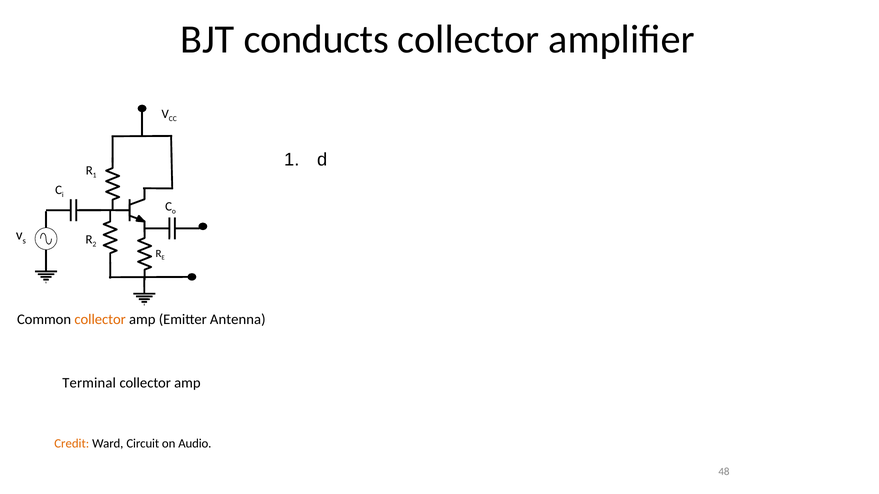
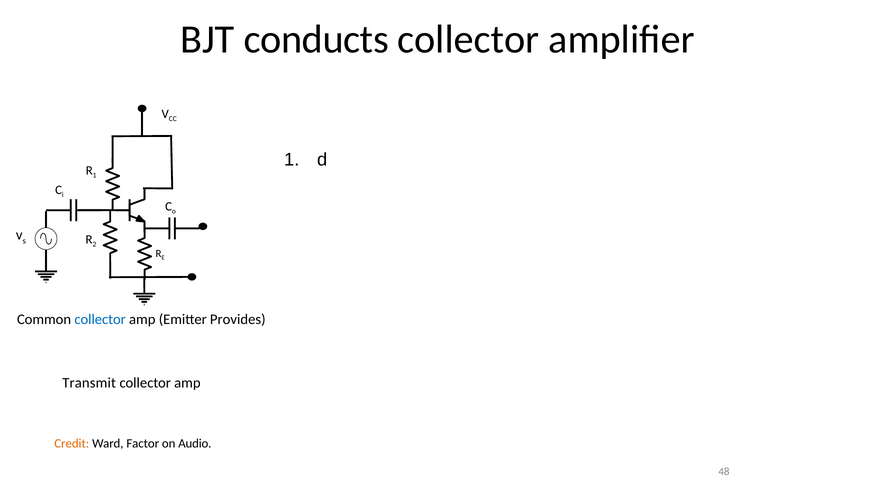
collector colour: orange -> blue (100, 320)
Antenna: Antenna -> Provides (238, 320)
Terminal: Terminal -> Transmit (89, 383)
Circuit: Circuit -> Factor (143, 444)
